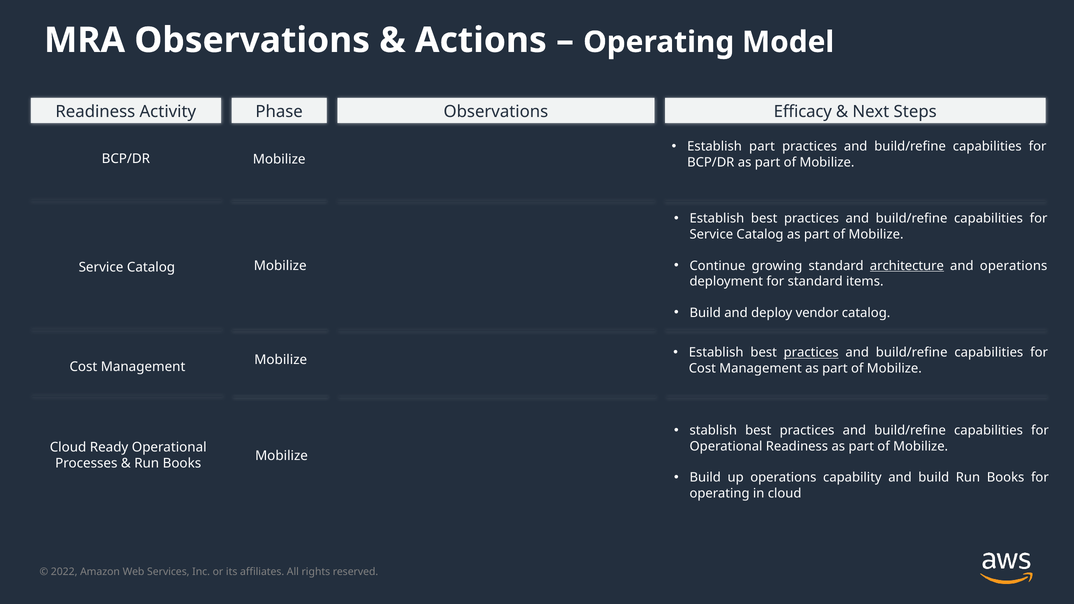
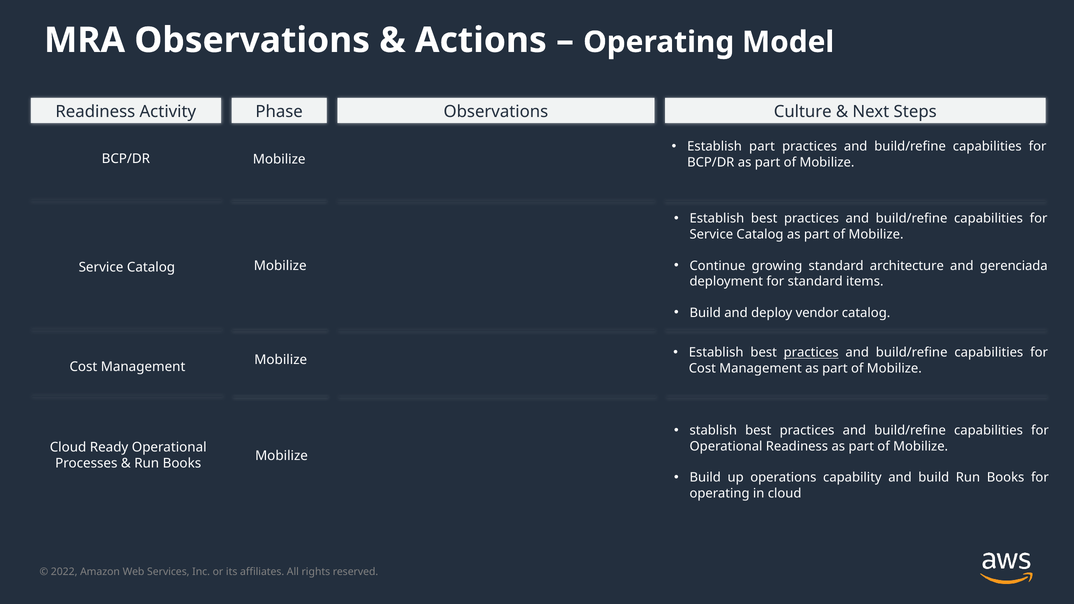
Efficacy: Efficacy -> Culture (803, 112)
architecture underline: present -> none (907, 266)
and operations: operations -> gerenciada (1014, 266)
